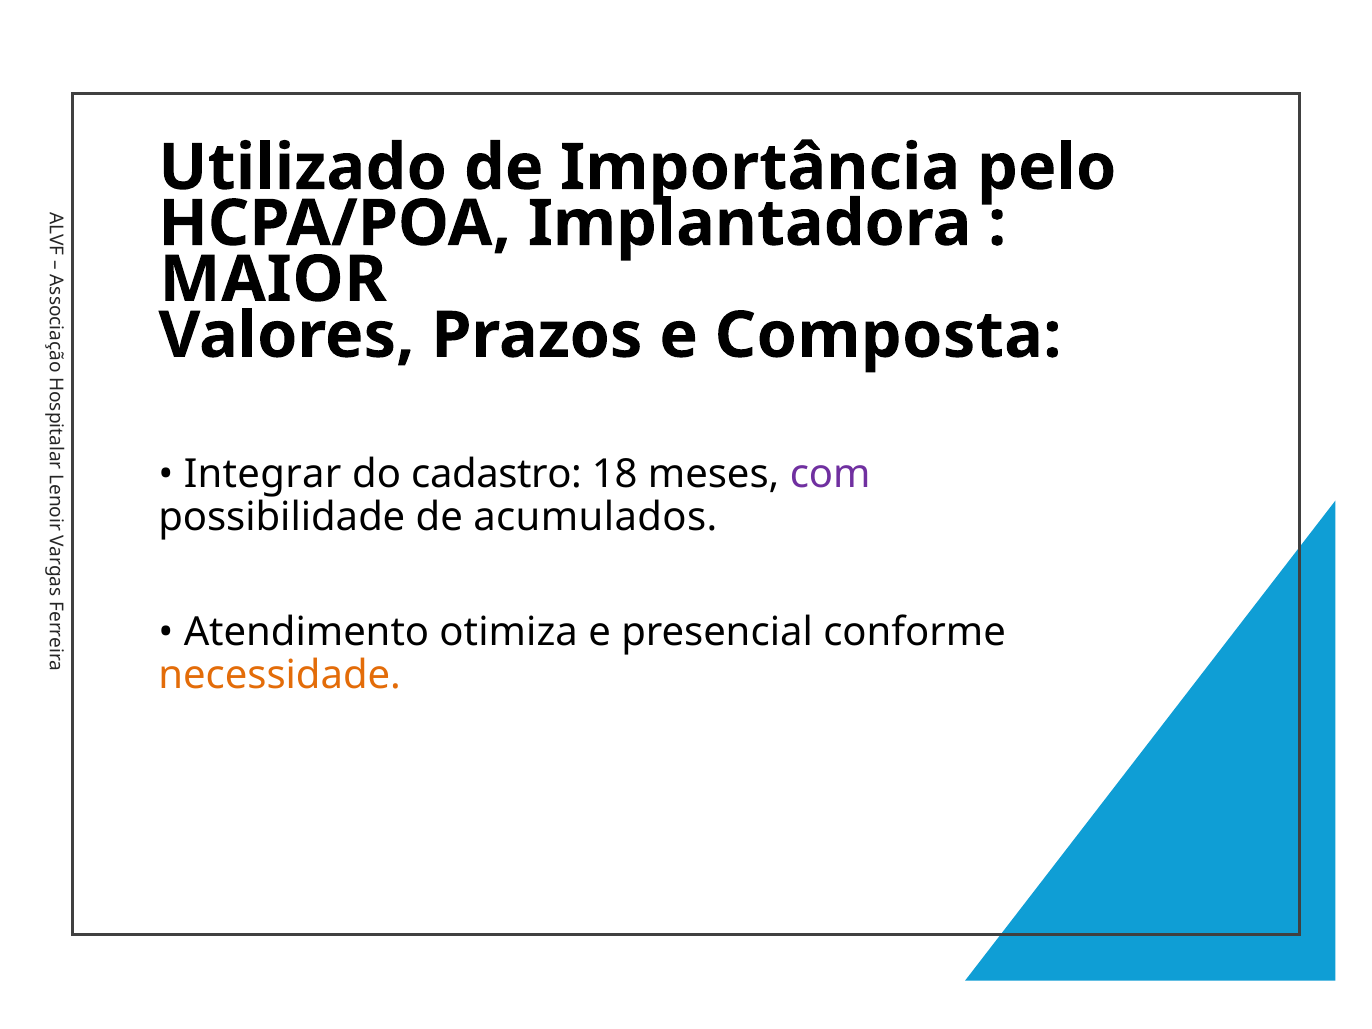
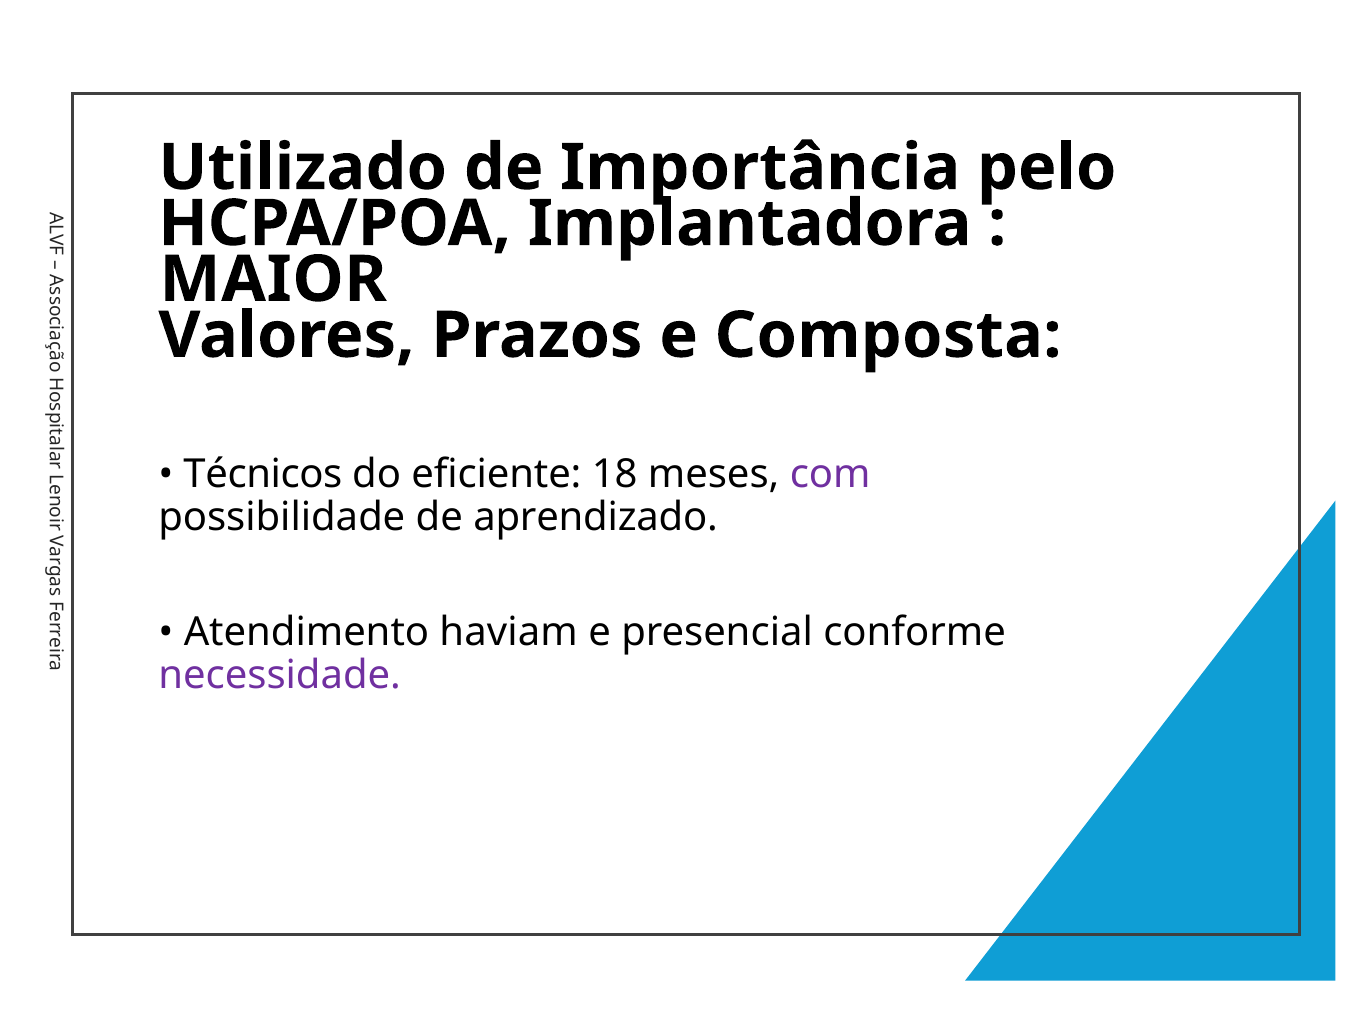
Integrar: Integrar -> Técnicos (263, 474)
cadastro: cadastro -> eficiente (496, 474)
acumulados: acumulados -> aprendizado (596, 517)
otimiza: otimiza -> haviam (509, 632)
necessidade colour: orange -> purple (280, 675)
